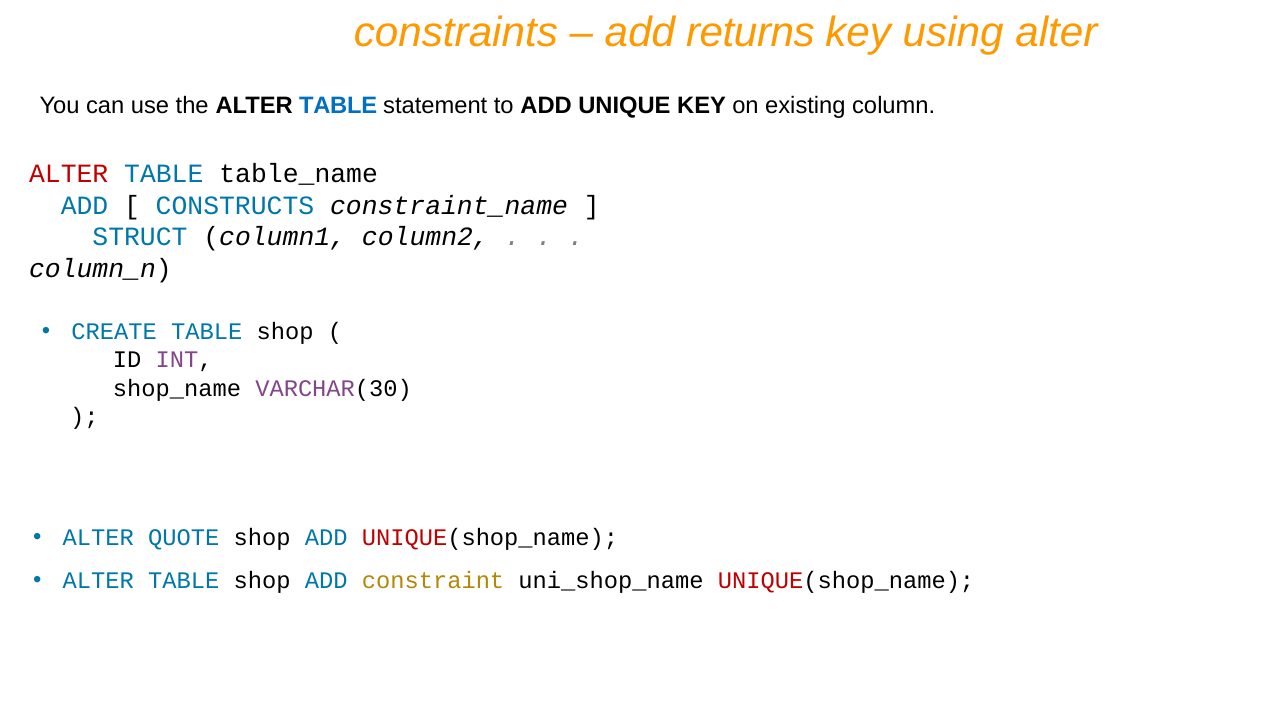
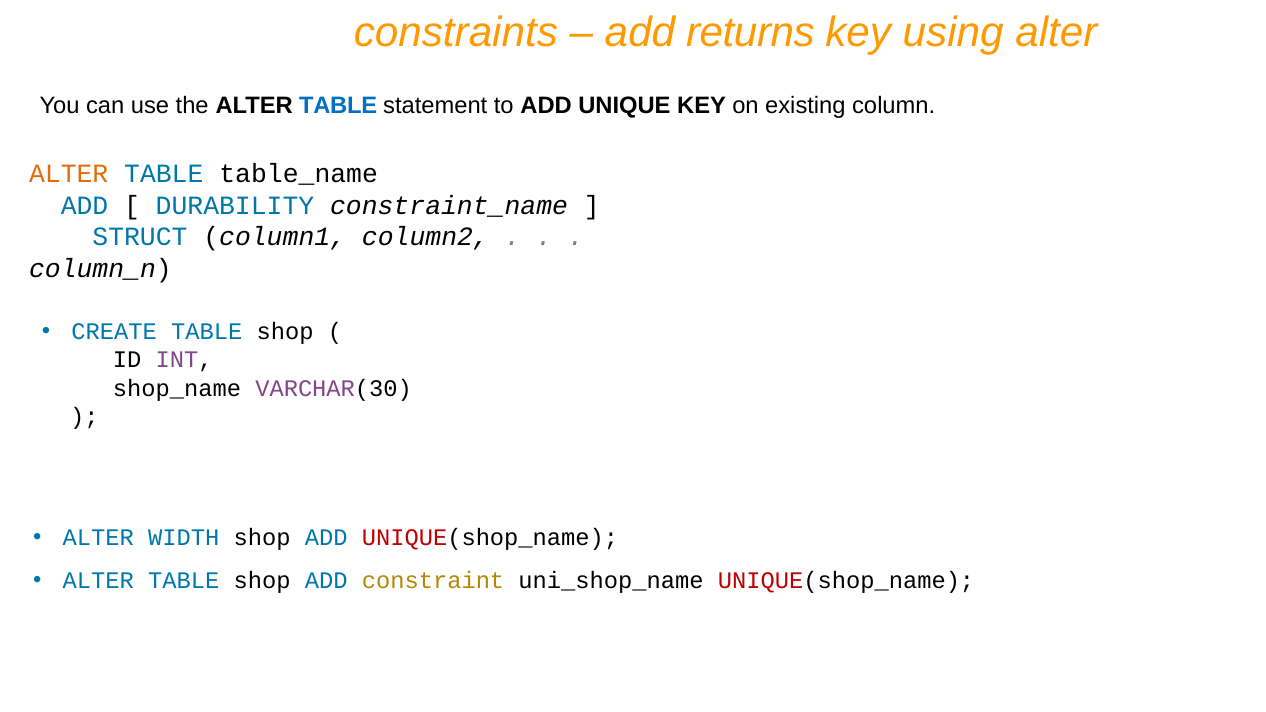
ALTER colour: red -> orange (69, 174)
CONSTRUCTS: CONSTRUCTS -> DURABILITY (235, 205)
QUOTE: QUOTE -> WIDTH (184, 538)
